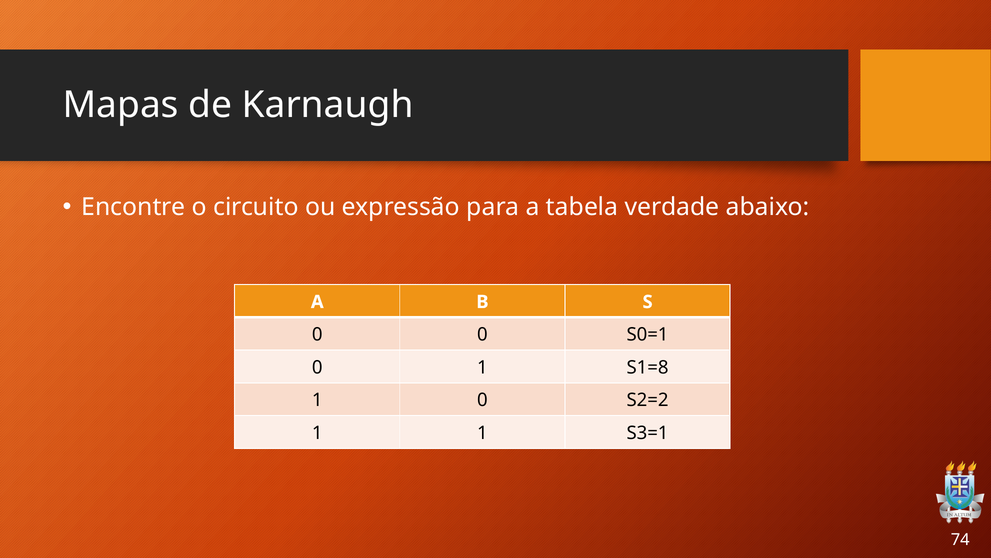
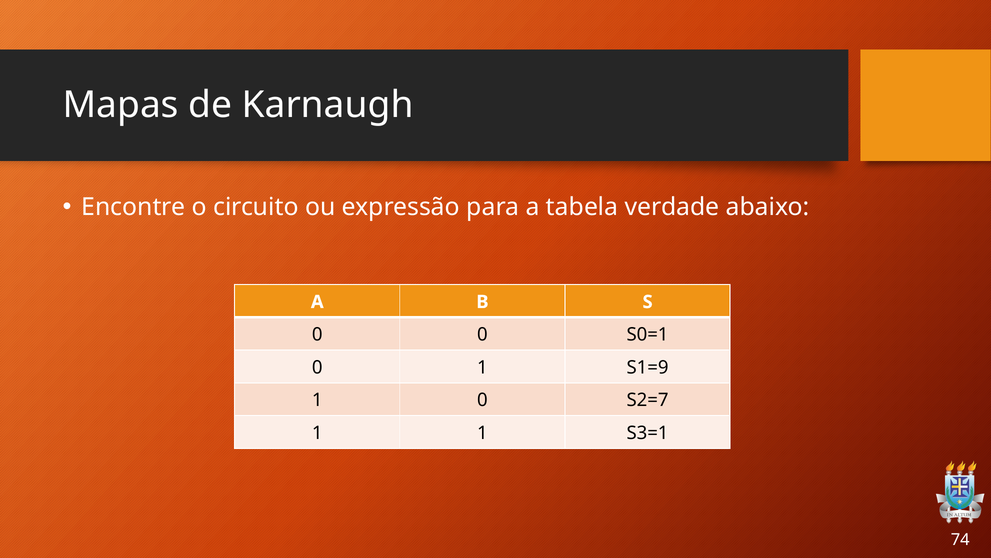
S1=8: S1=8 -> S1=9 (648, 367)
S2=2: S2=2 -> S2=7 (648, 400)
